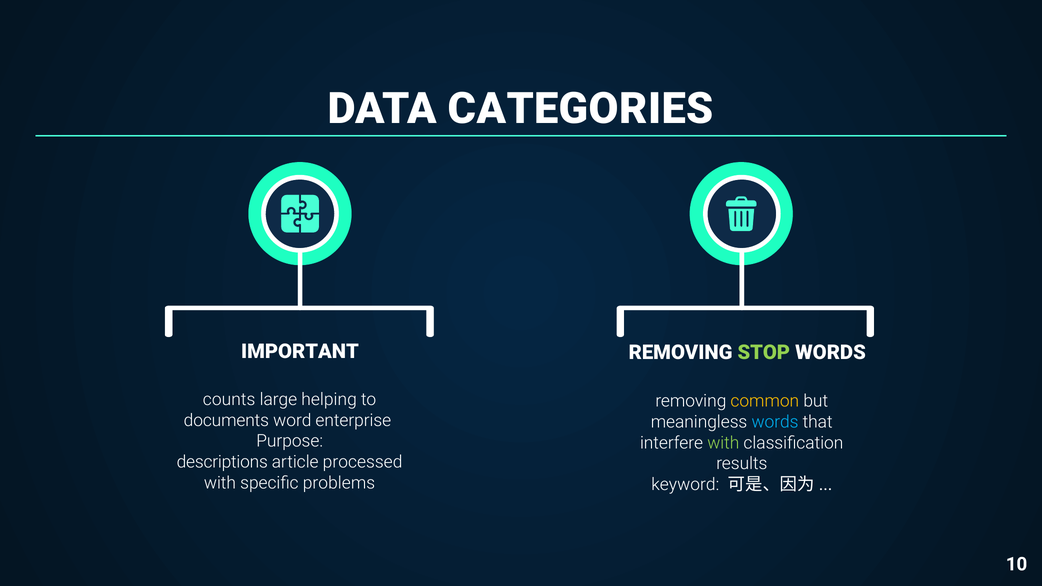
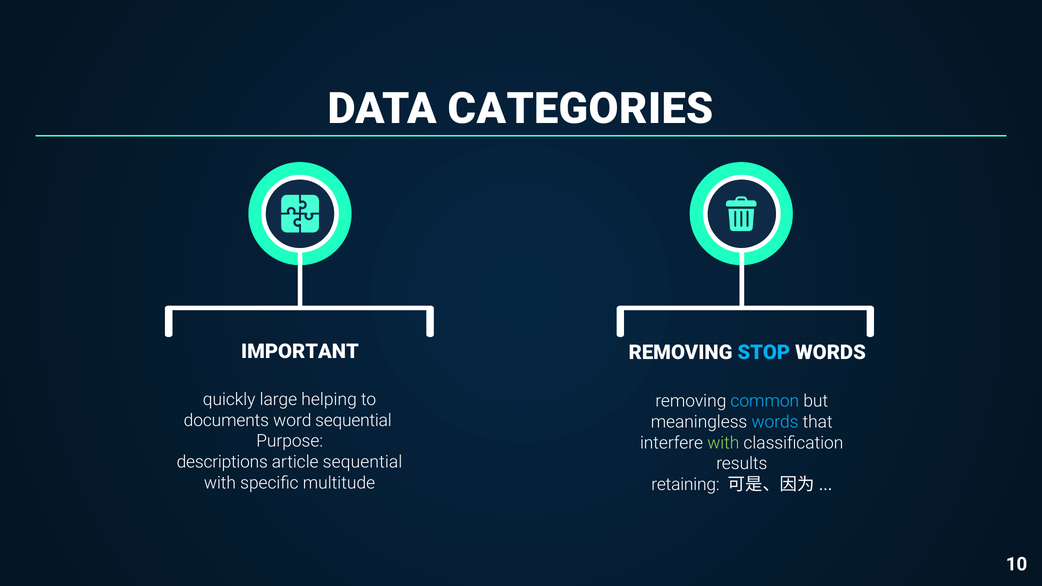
STOP colour: light green -> light blue (764, 353)
counts: counts -> quickly (229, 400)
common colour: yellow -> light blue (765, 401)
word enterprise: enterprise -> sequential (353, 420)
article processed: processed -> sequential (363, 462)
problems: problems -> multitude (339, 483)
keyword: keyword -> retaining (685, 485)
